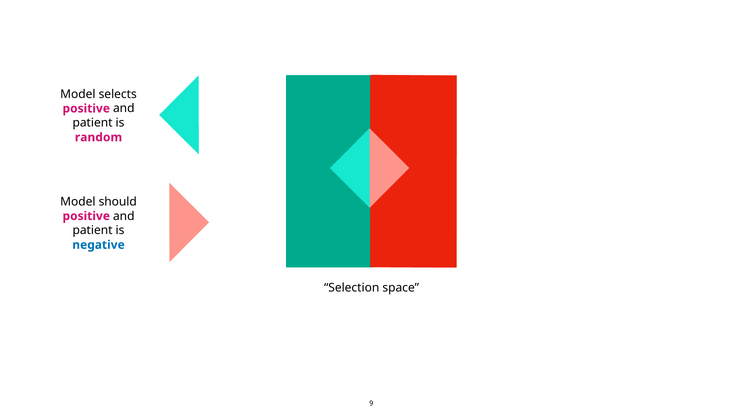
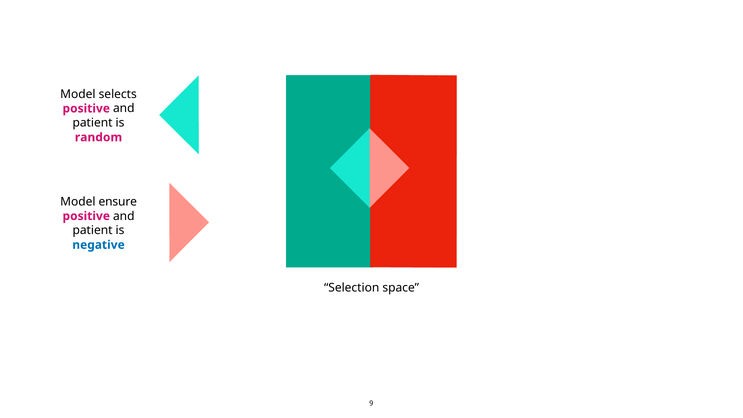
should: should -> ensure (118, 202)
